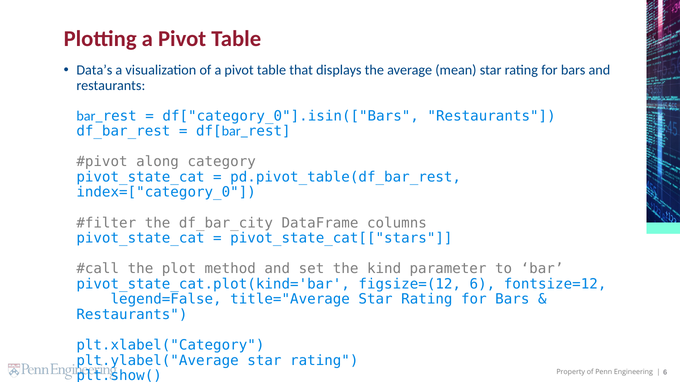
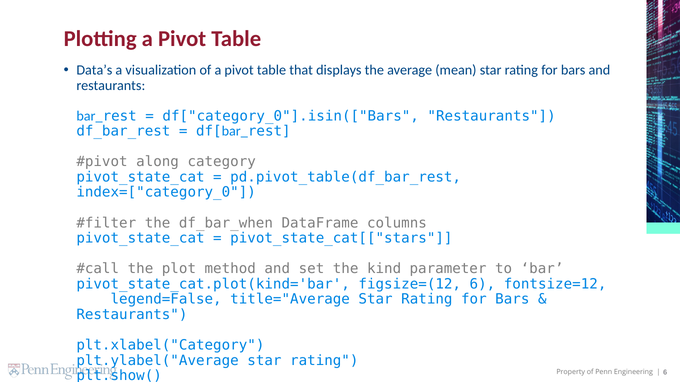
df_bar_city: df_bar_city -> df_bar_when (226, 223)
